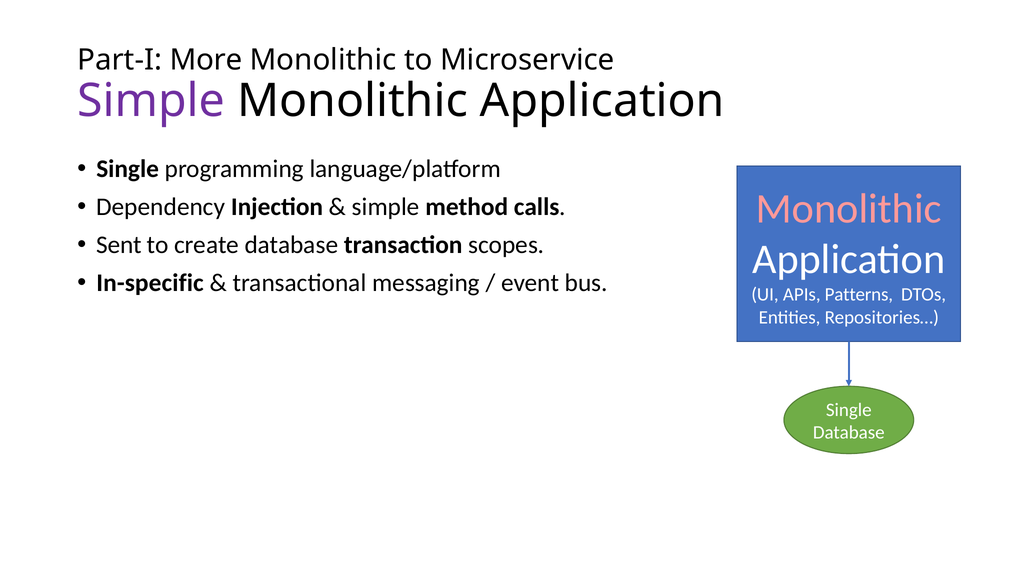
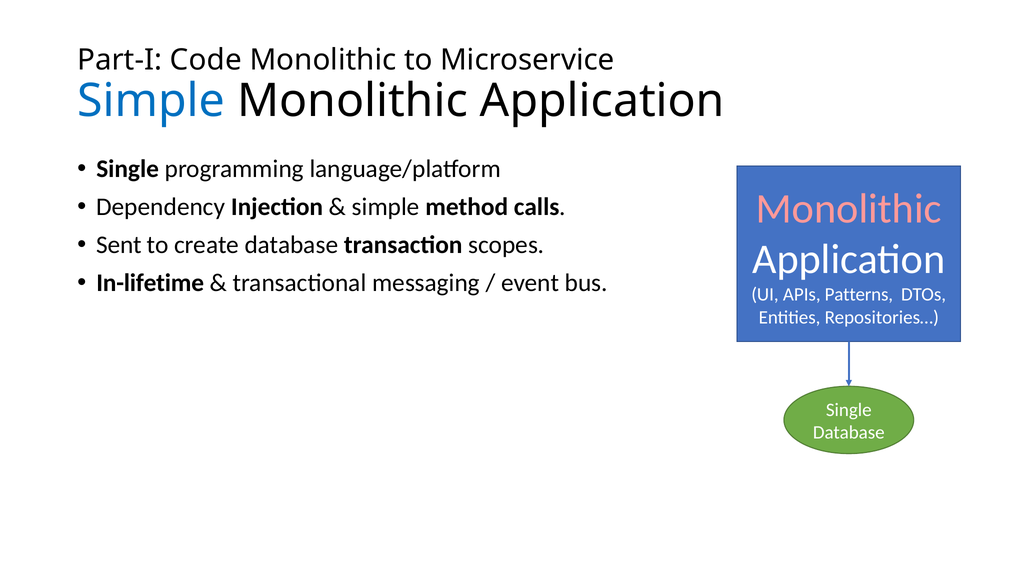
More: More -> Code (206, 60)
Simple colour: purple -> blue (151, 101)
In-specific: In-specific -> In-lifetime (150, 283)
